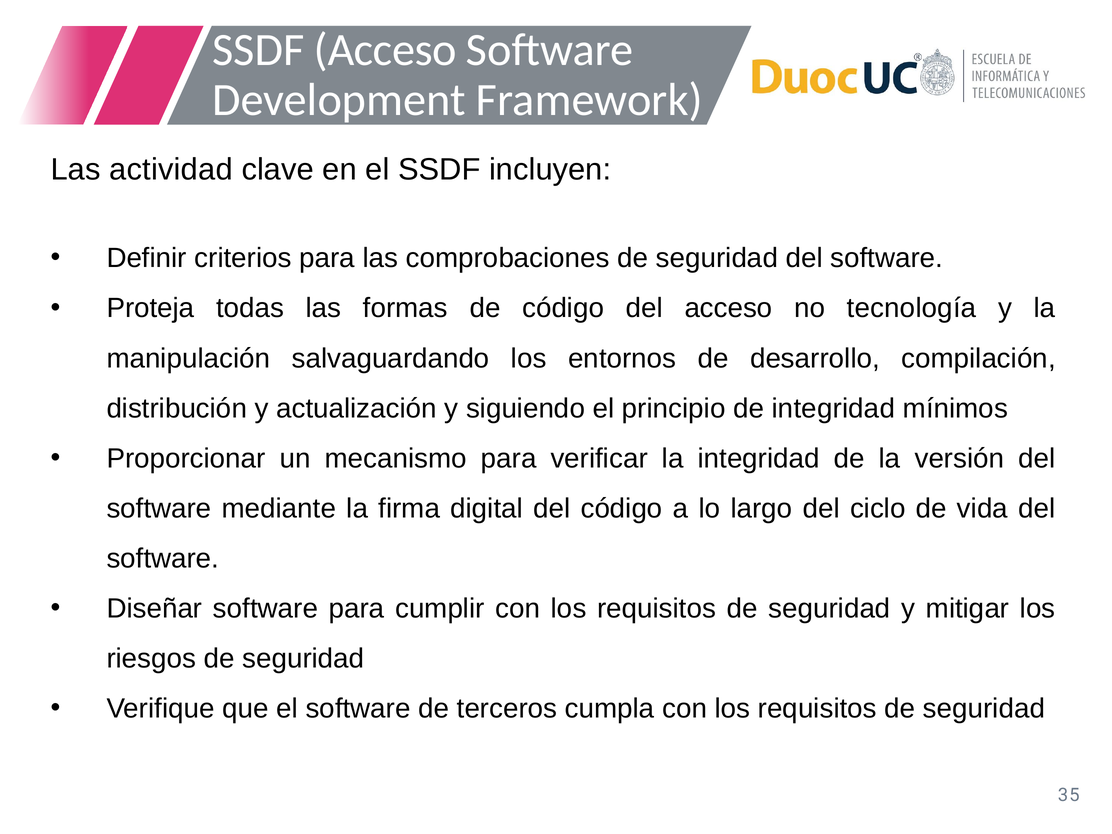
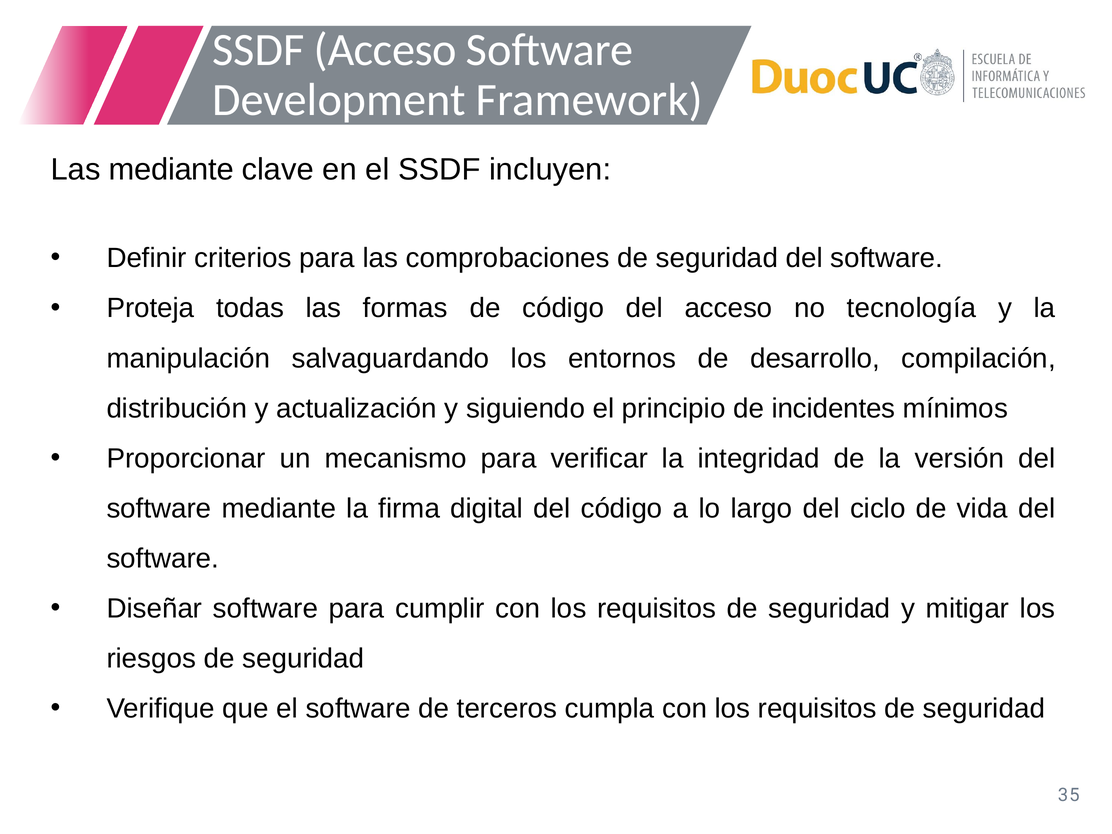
Las actividad: actividad -> mediante (171, 170)
de integridad: integridad -> incidentes (834, 408)
